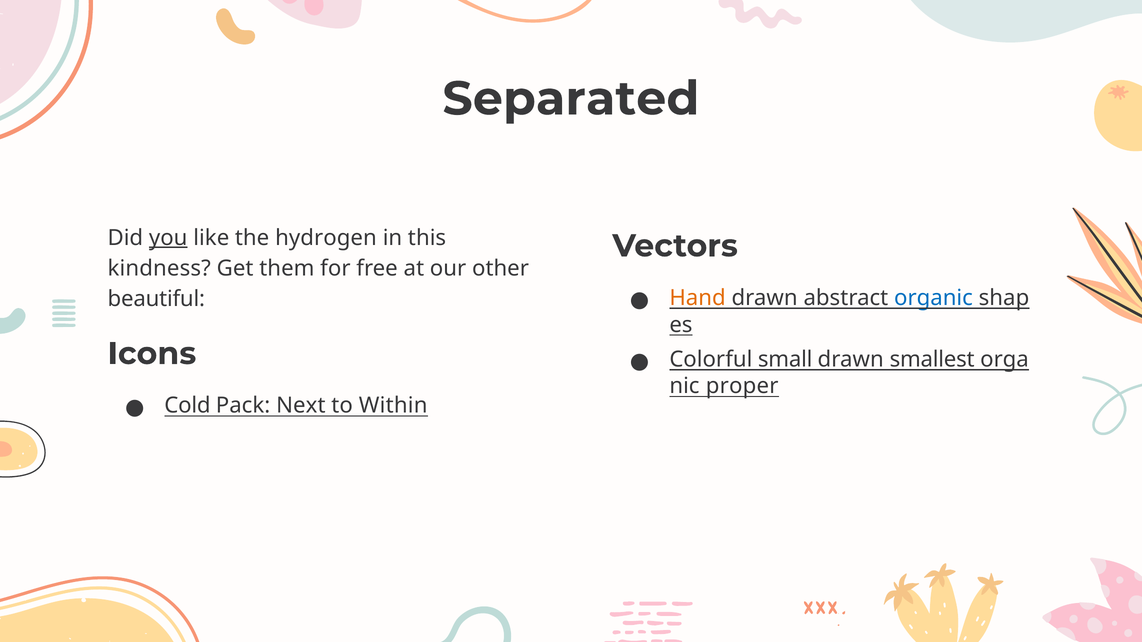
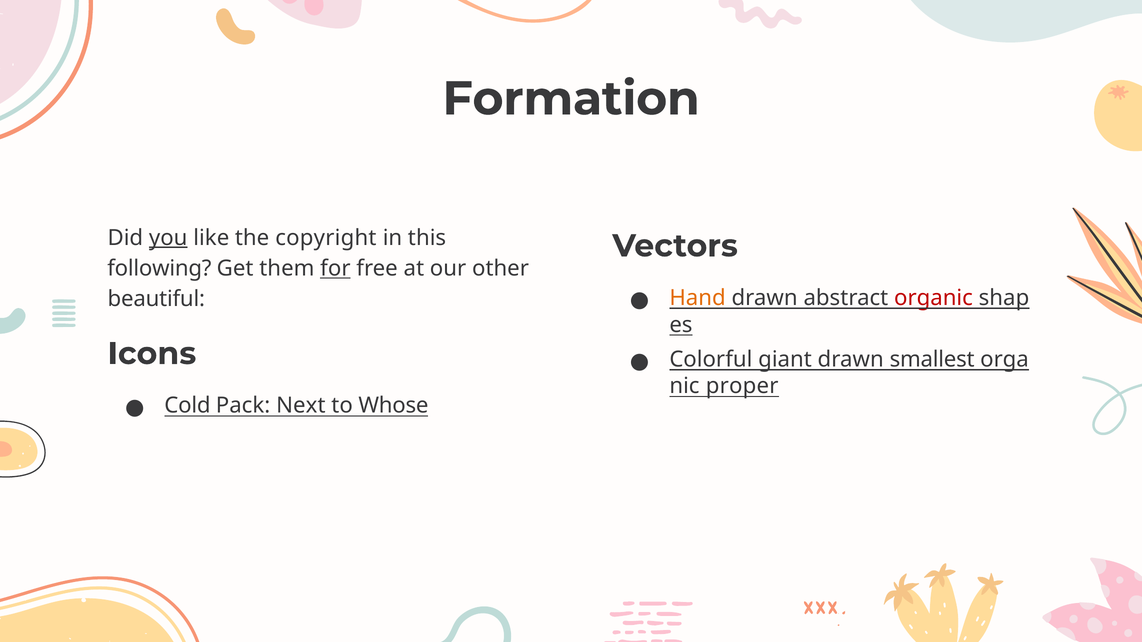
Separated: Separated -> Formation (571, 99)
hydrogen: hydrogen -> copyright (326, 238)
kindness: kindness -> following (159, 269)
for underline: none -> present (335, 269)
organic colour: blue -> red (933, 298)
small: small -> giant (785, 360)
Within: Within -> Whose (393, 406)
